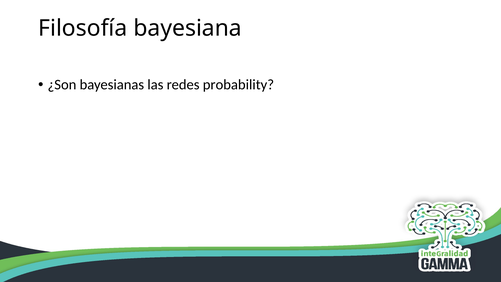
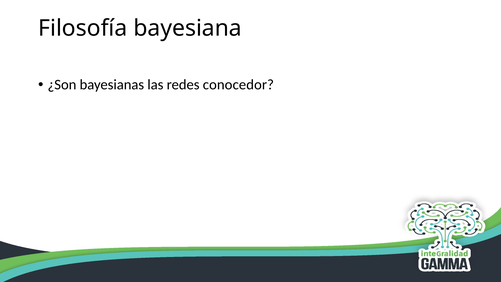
probability: probability -> conocedor (238, 85)
